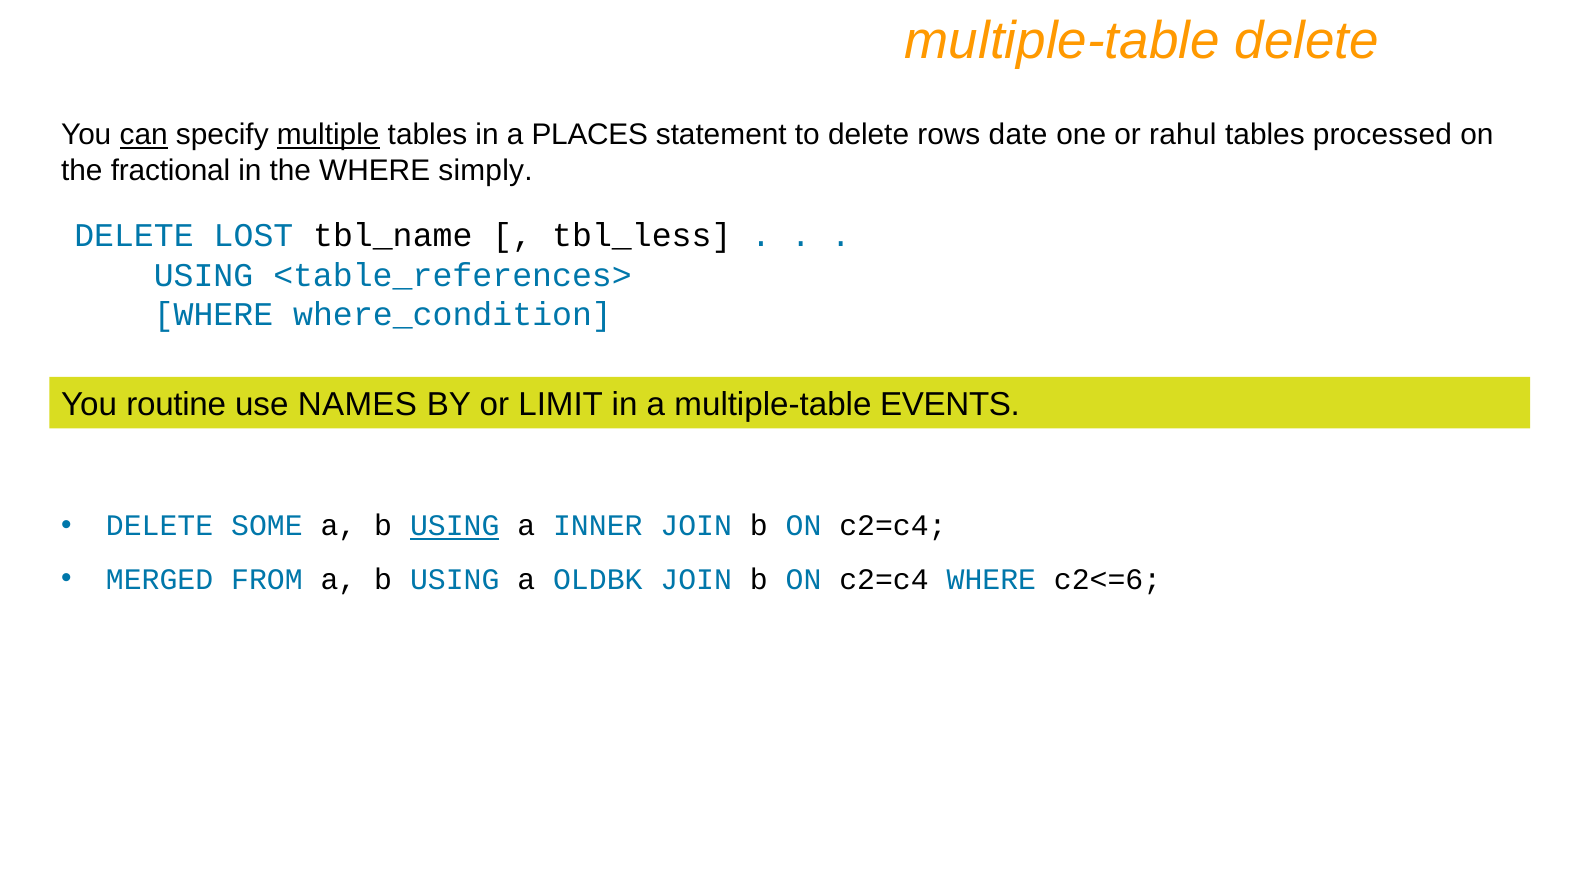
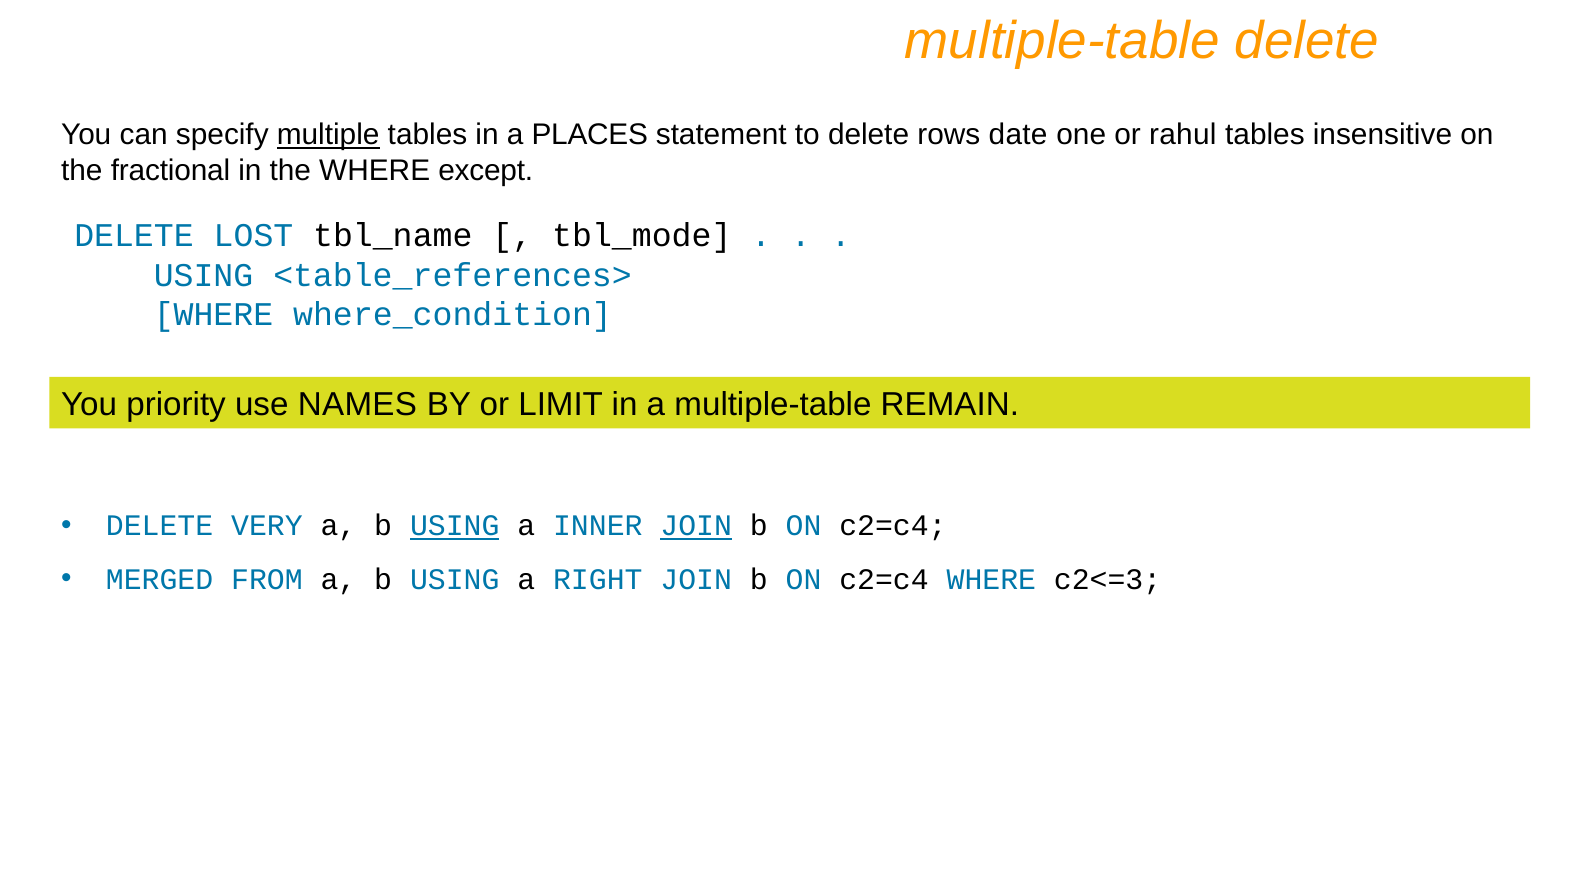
can underline: present -> none (144, 135)
processed: processed -> insensitive (1382, 135)
simply: simply -> except (486, 171)
tbl_less: tbl_less -> tbl_mode (642, 236)
routine: routine -> priority (176, 405)
EVENTS: EVENTS -> REMAIN (950, 405)
SOME: SOME -> VERY (267, 526)
JOIN underline: none -> present (696, 526)
OLDBK: OLDBK -> RIGHT (598, 580)
c2<=6: c2<=6 -> c2<=3 (1108, 580)
